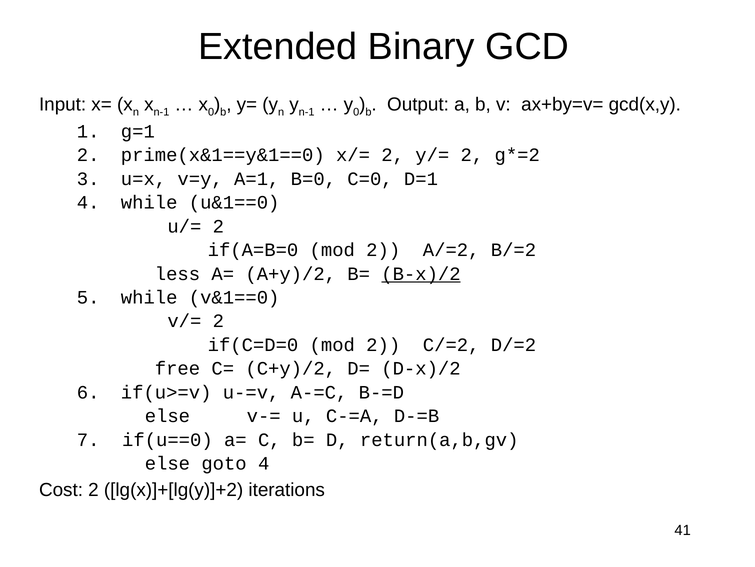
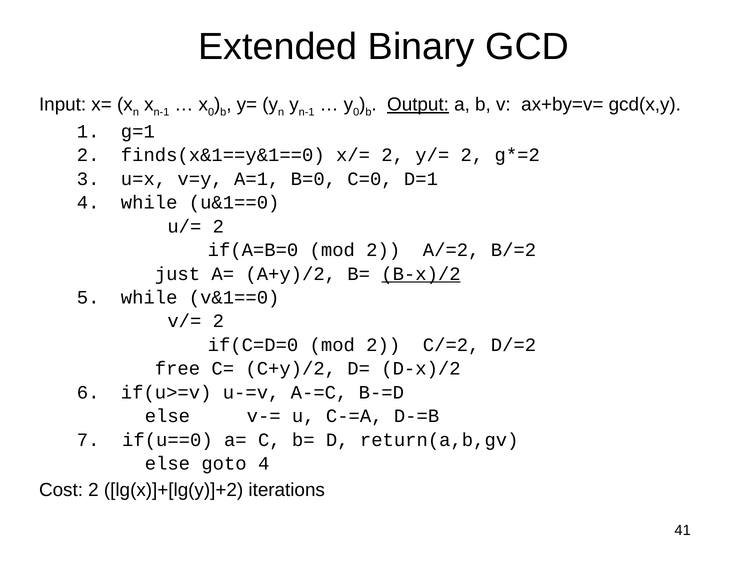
Output underline: none -> present (418, 105)
prime(x&1==y&1==0: prime(x&1==y&1==0 -> finds(x&1==y&1==0 (223, 155)
less: less -> just (177, 273)
